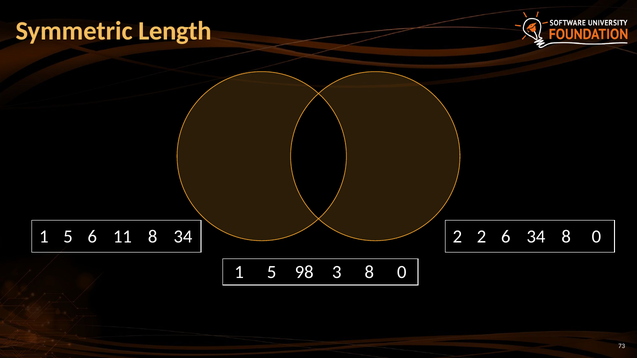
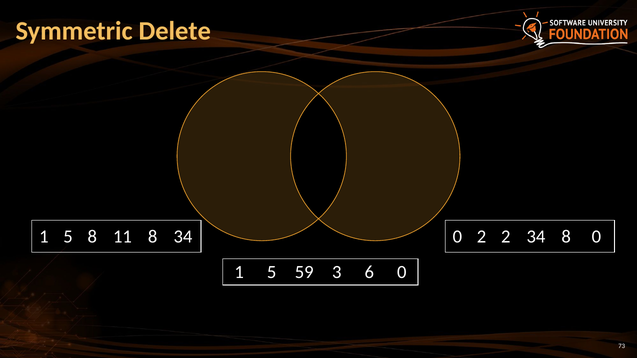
Length: Length -> Delete (175, 31)
5 6: 6 -> 8 (92, 237)
34 2: 2 -> 0 (457, 237)
2 6: 6 -> 2 (506, 237)
98: 98 -> 59 (304, 272)
3 8: 8 -> 6 (369, 272)
